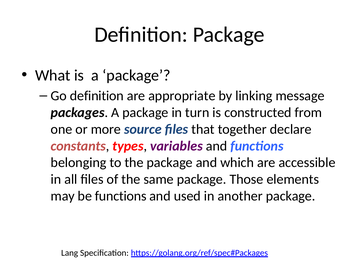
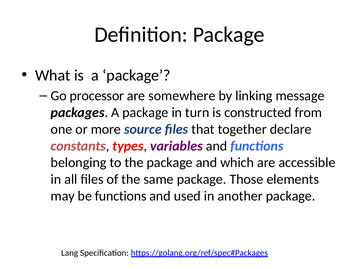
Go definition: definition -> processor (97, 96)
appropriate: appropriate -> somewhere (182, 96)
